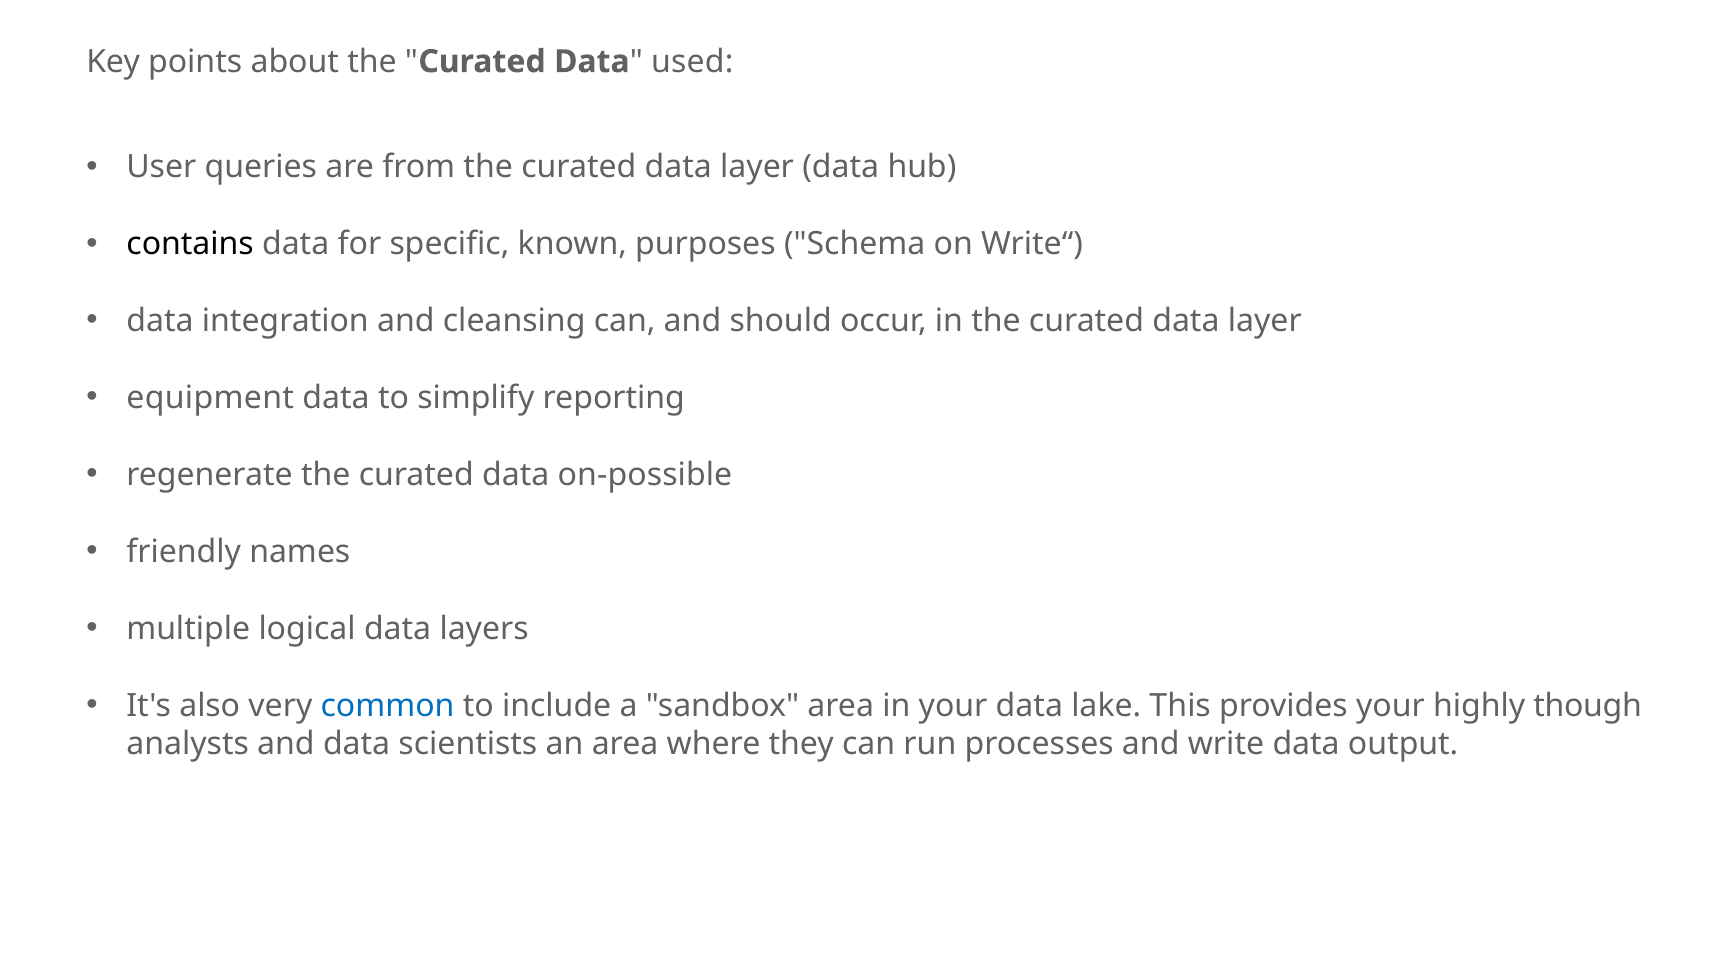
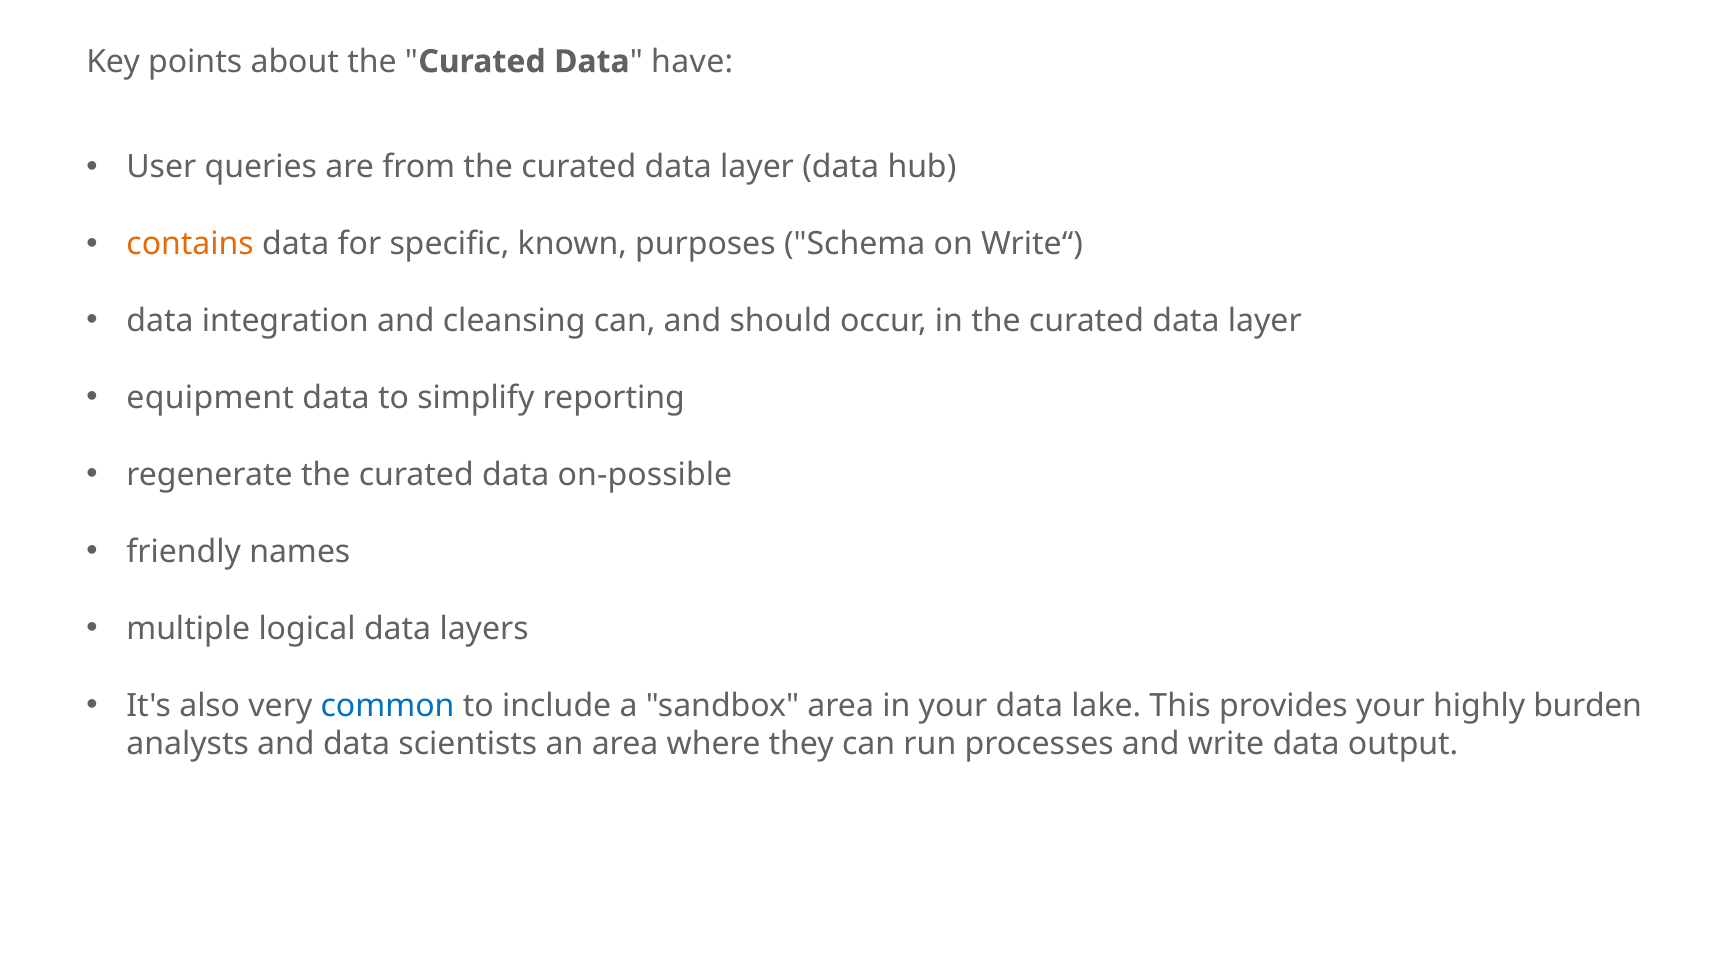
used: used -> have (692, 62)
contains colour: black -> orange (190, 244)
though: though -> burden (1588, 706)
